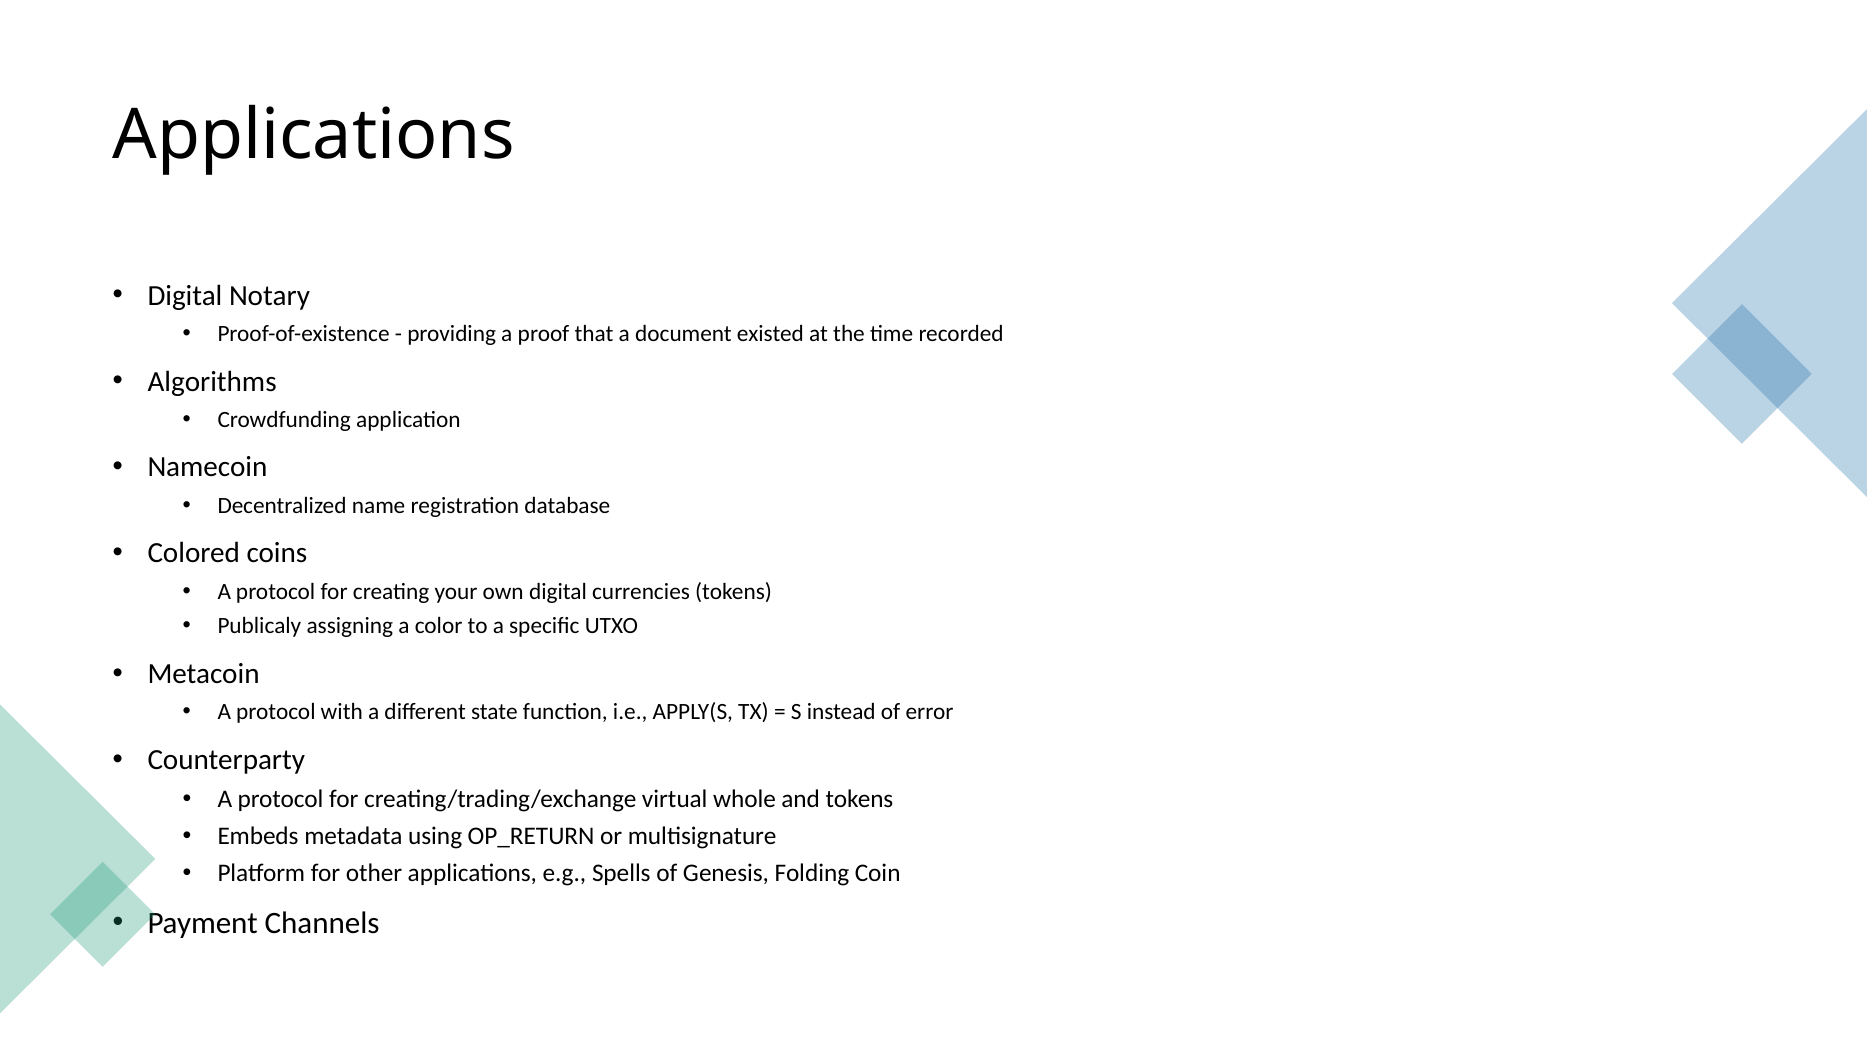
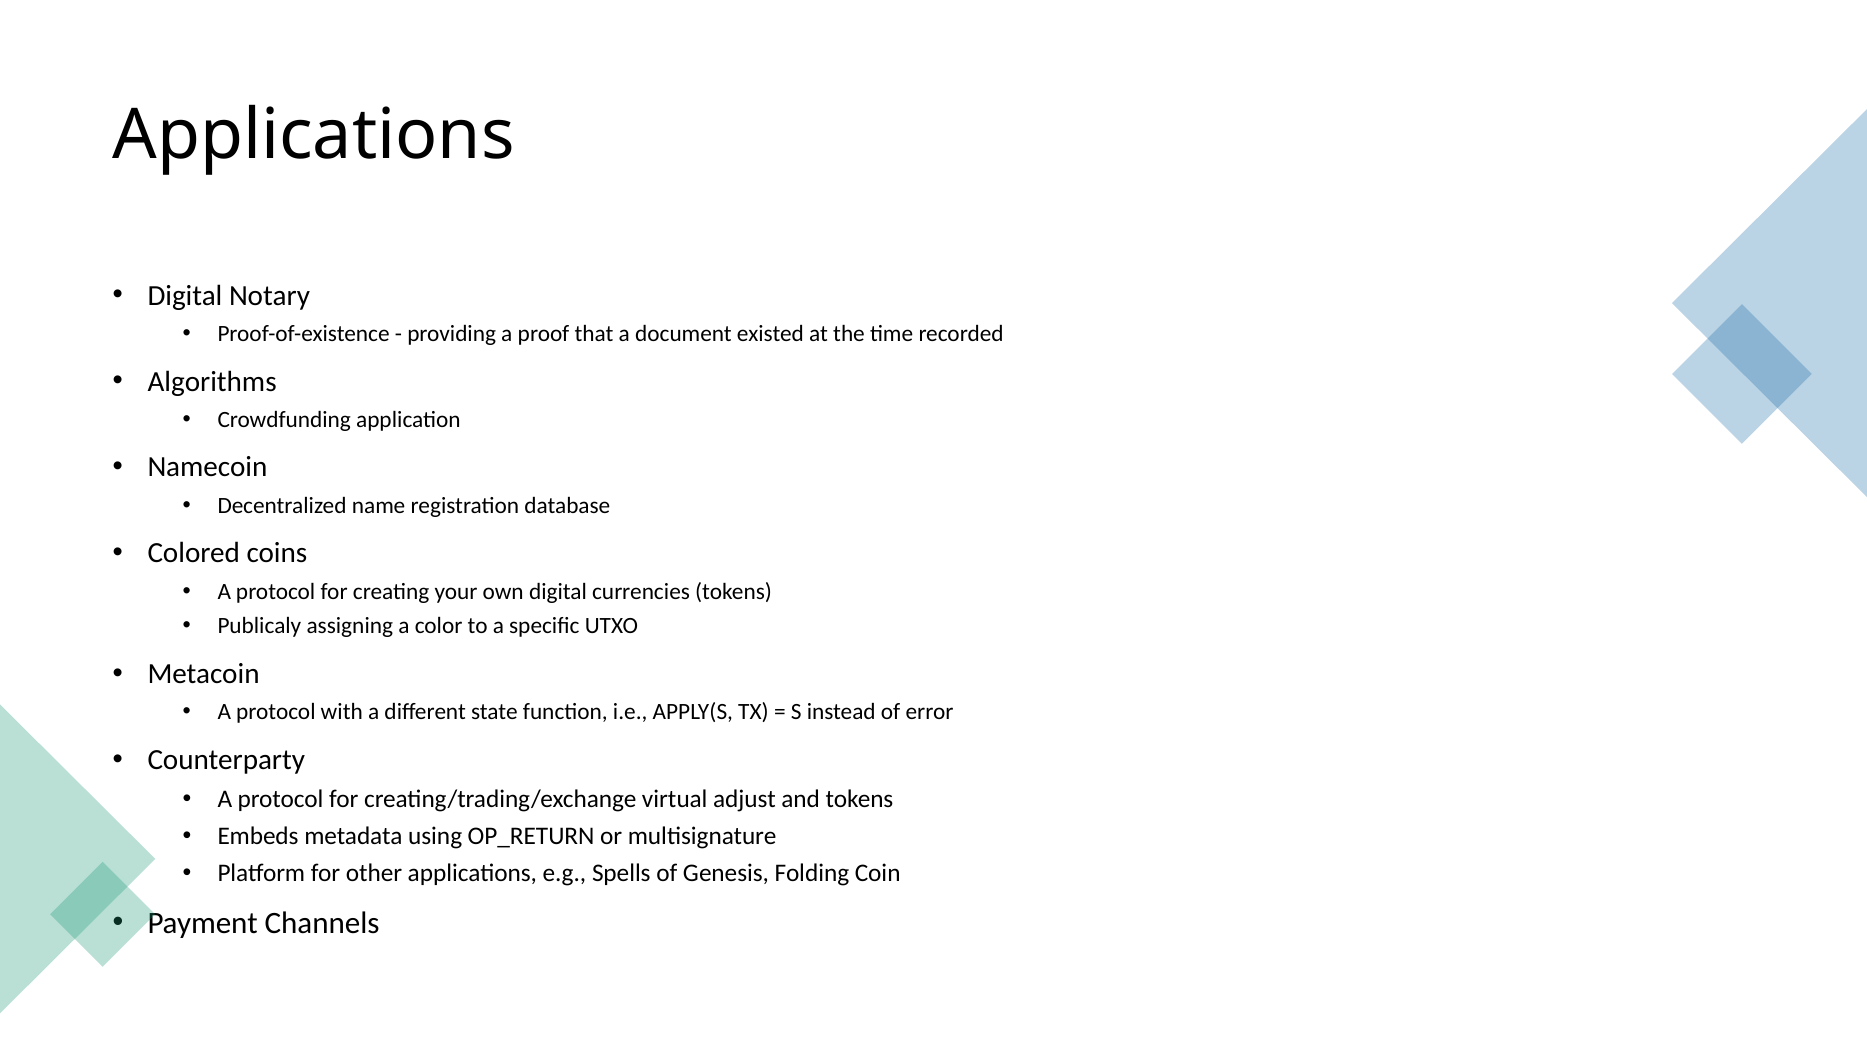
whole: whole -> adjust (744, 799)
